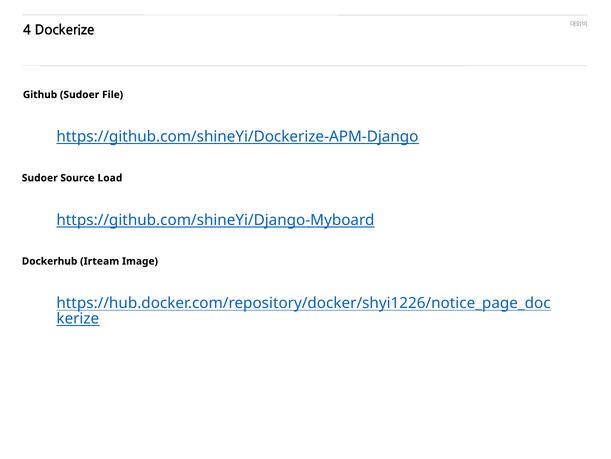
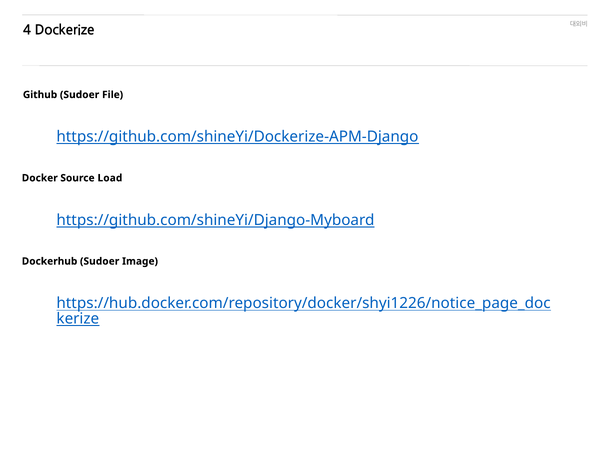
Sudoer: Sudoer -> Docker (40, 178)
Dockerhub Irteam: Irteam -> Sudoer (100, 261)
